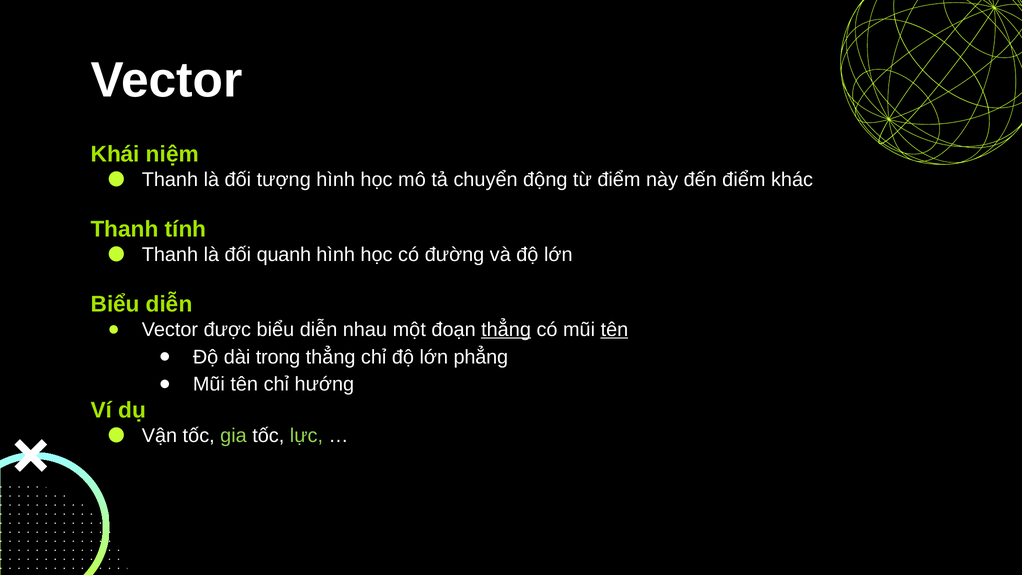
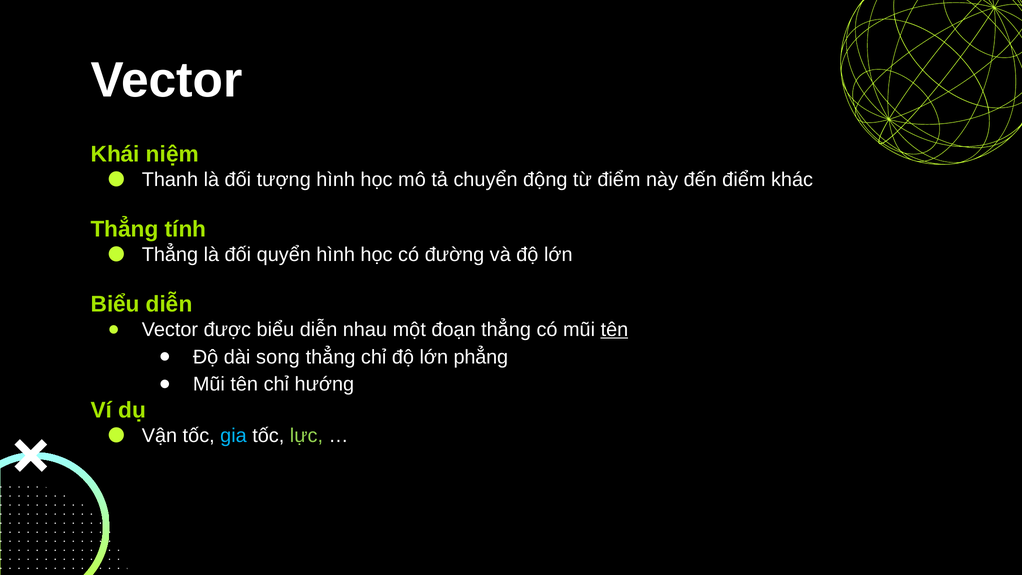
Thanh: Thanh -> Thẳng (125, 229)
Thanh: Thanh -> Thẳng (170, 255)
quanh: quanh -> quyển (284, 255)
thẳng underline: present -> none (506, 329)
trong: trong -> song (278, 357)
gia colour: light green -> light blue (233, 435)
